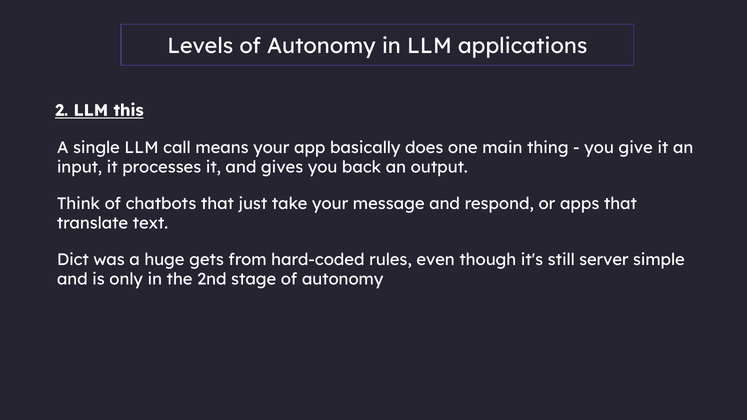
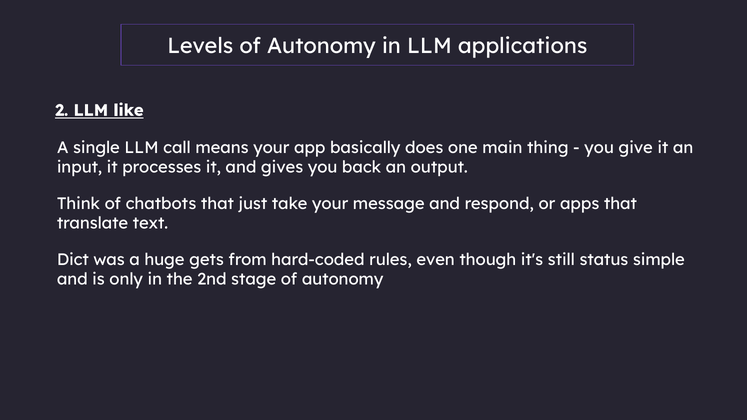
this: this -> like (129, 110)
server: server -> status (604, 260)
